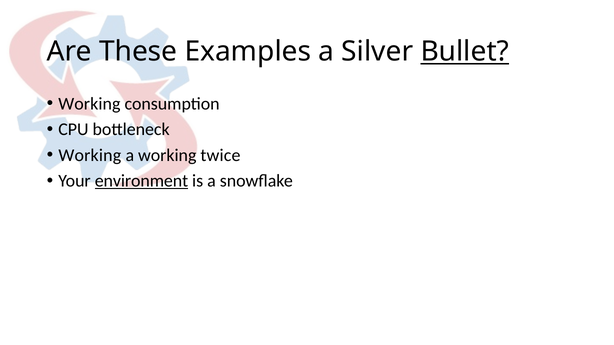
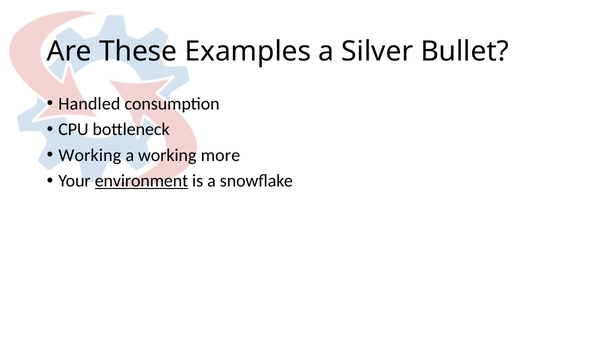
Bullet underline: present -> none (465, 52)
Working: Working -> Handled (89, 104)
twice: twice -> more (220, 155)
